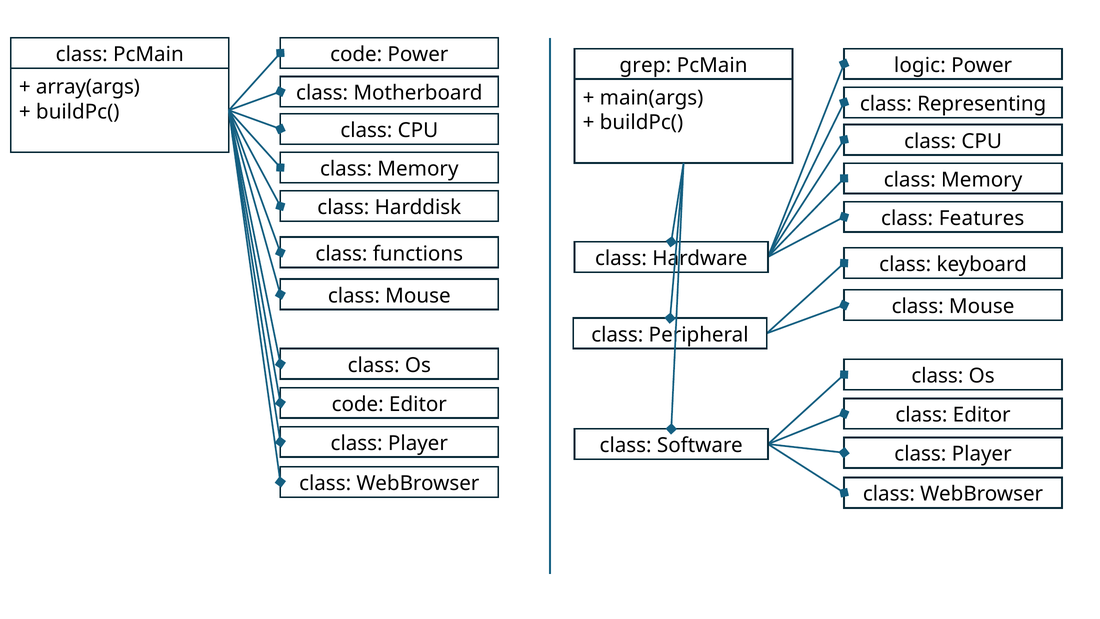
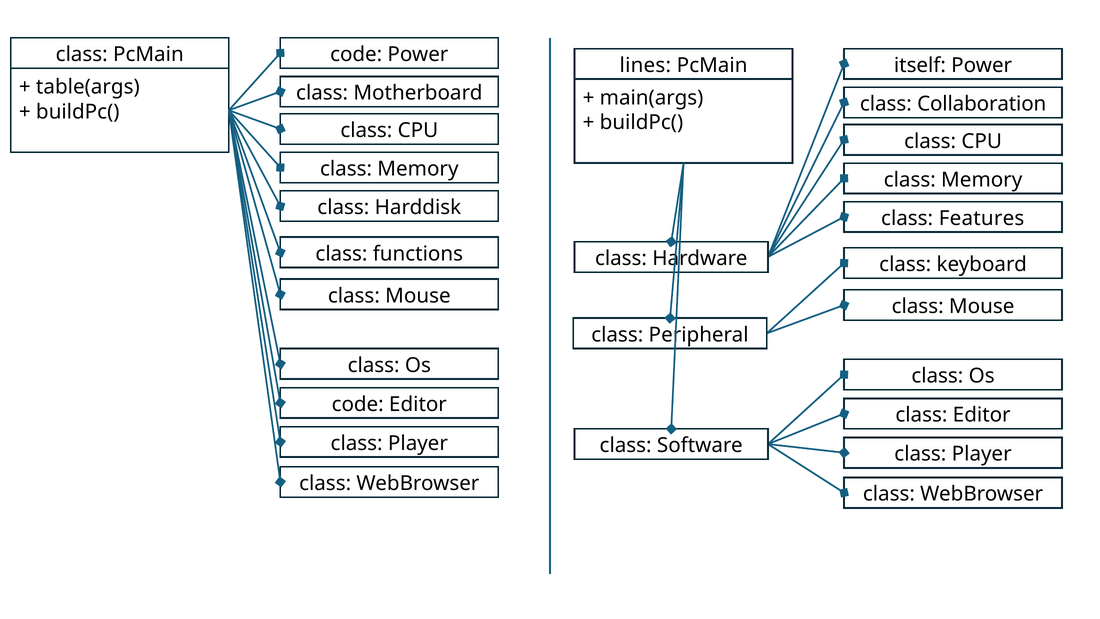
grep: grep -> lines (645, 65)
logic: logic -> itself (920, 65)
array(args: array(args -> table(args (88, 87)
Representing: Representing -> Collaboration (982, 104)
